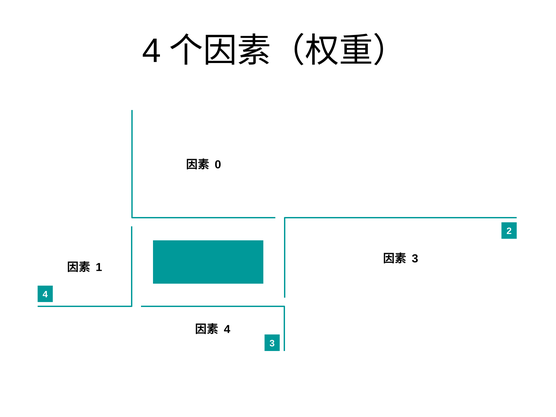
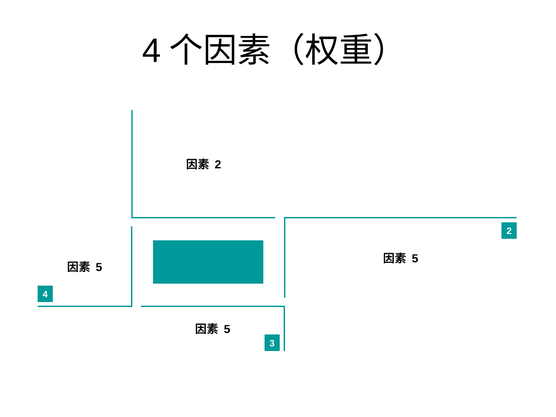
0: 0 -> 2 (218, 165)
3: 3 -> 5 (415, 259)
1: 1 -> 5 (99, 267)
4: 4 -> 5 (227, 329)
